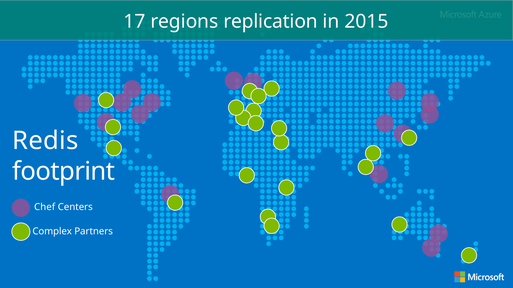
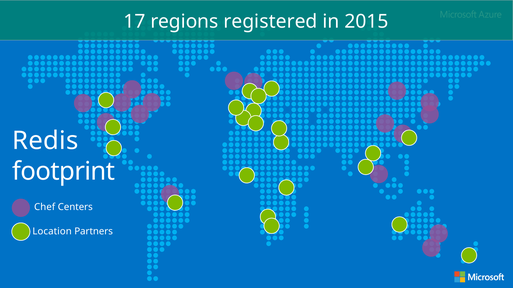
replication: replication -> registered (270, 21)
Complex: Complex -> Location (52, 232)
